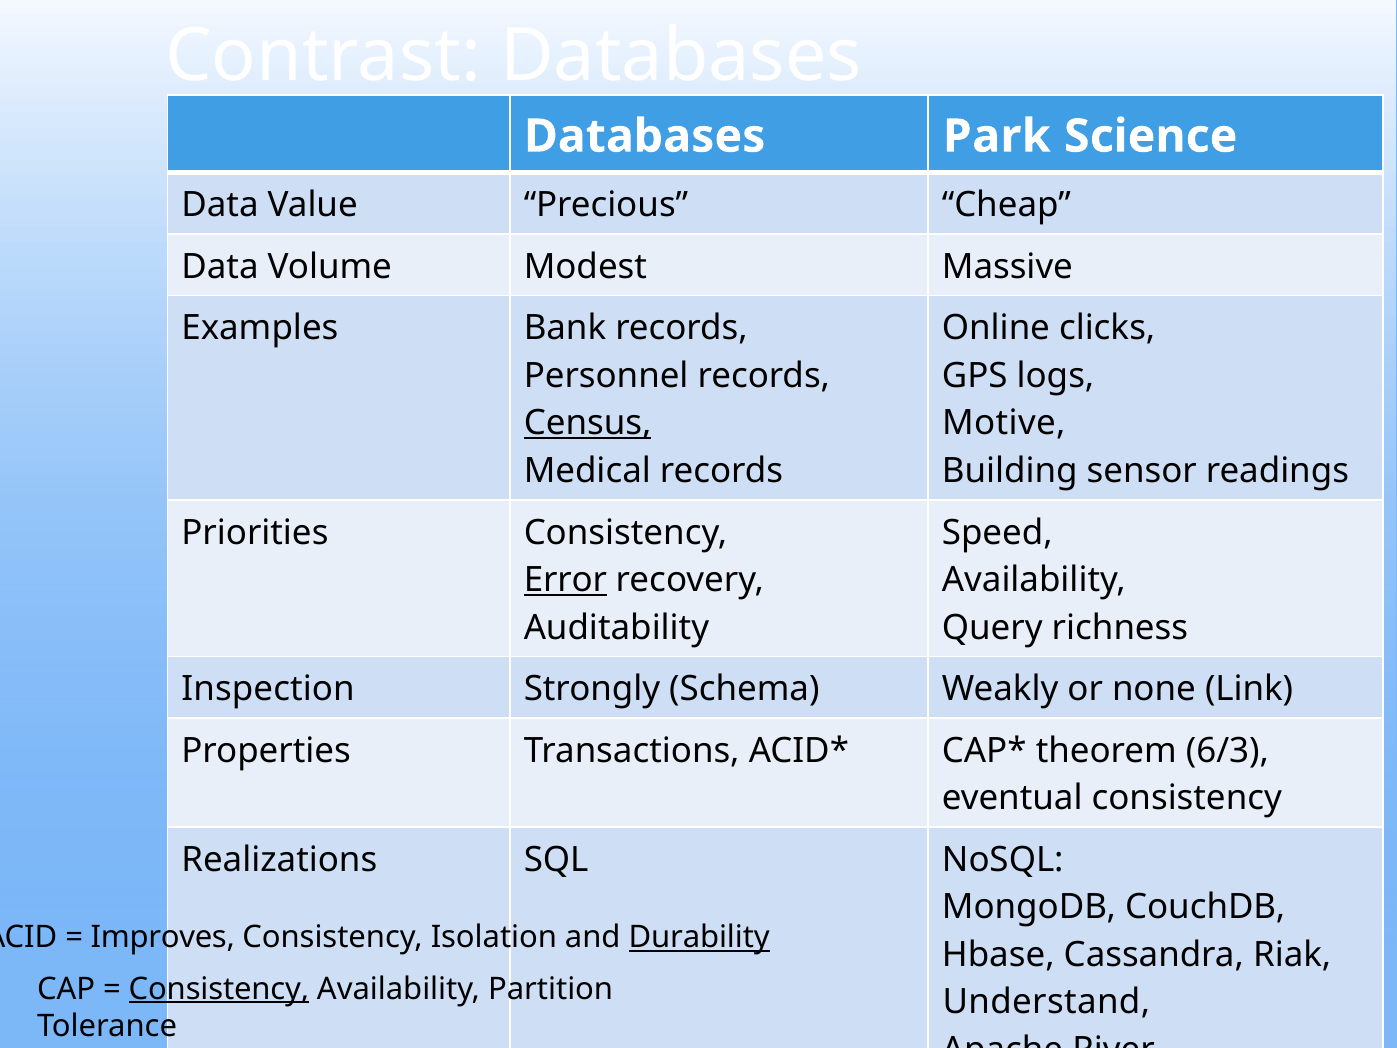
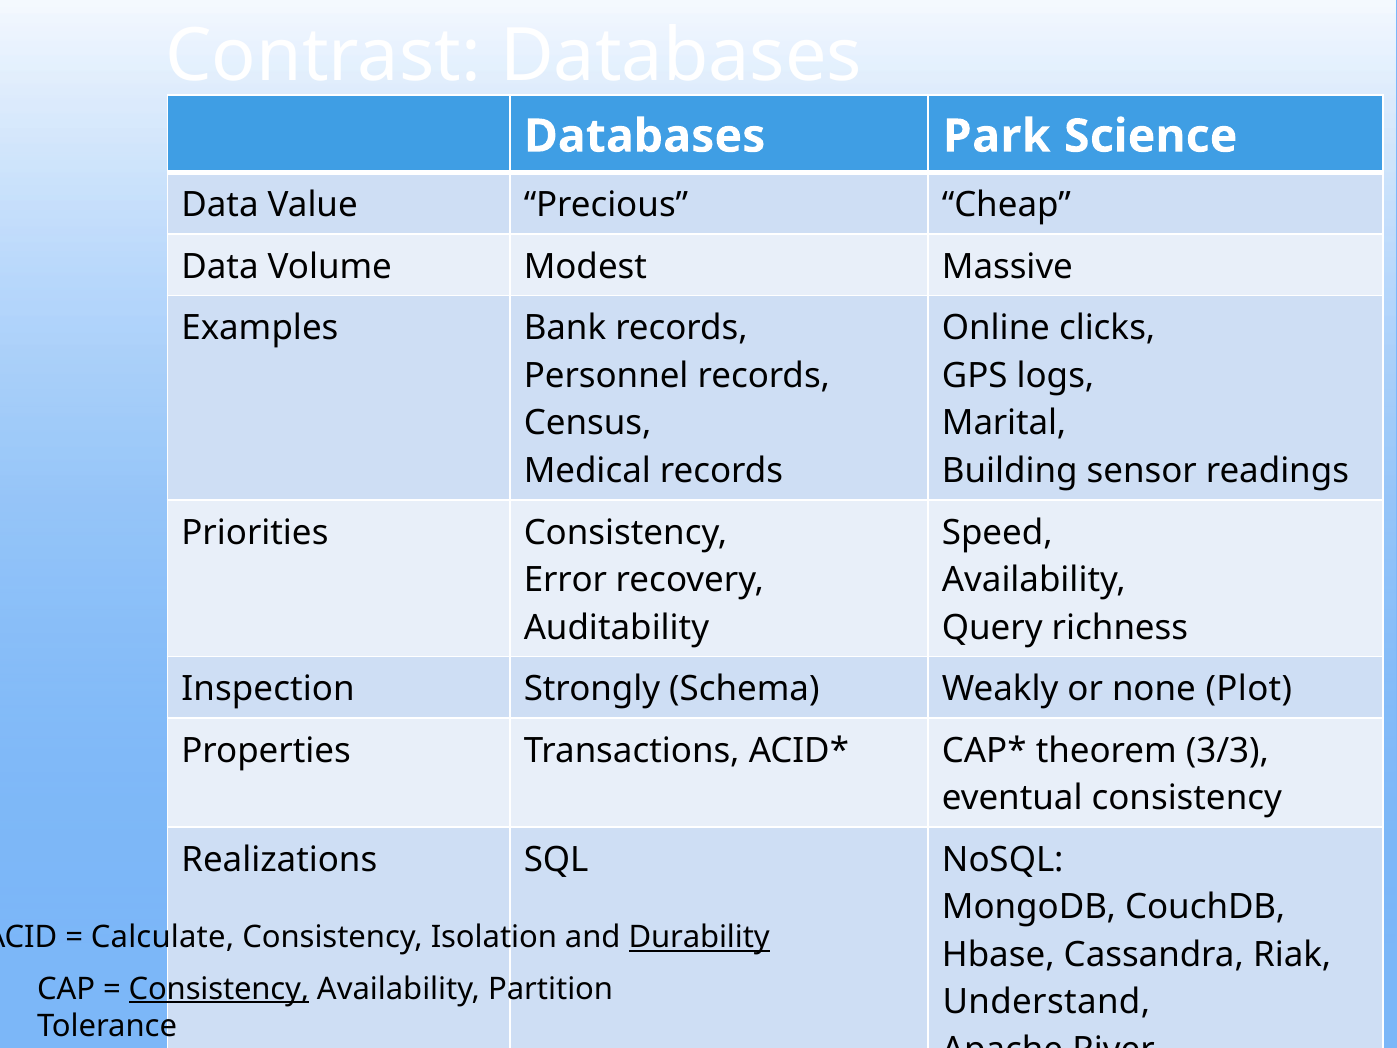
Census underline: present -> none (588, 423)
Motive: Motive -> Marital (1004, 423)
Error underline: present -> none (565, 580)
Link: Link -> Plot (1249, 689)
6/3: 6/3 -> 3/3 (1227, 750)
Improves: Improves -> Calculate (163, 937)
